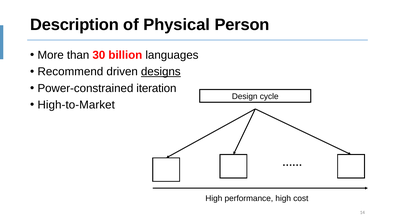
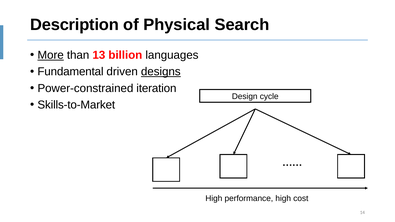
Person: Person -> Search (242, 25)
More underline: none -> present (51, 55)
30: 30 -> 13 (99, 55)
Recommend: Recommend -> Fundamental (70, 72)
High-to-Market: High-to-Market -> Skills-to-Market (76, 105)
